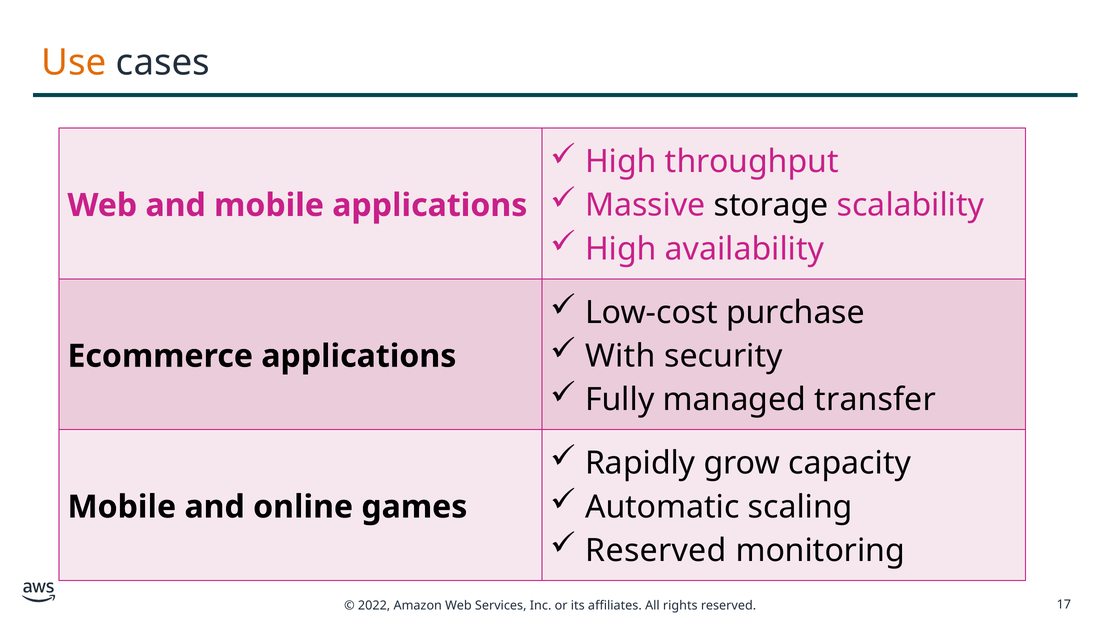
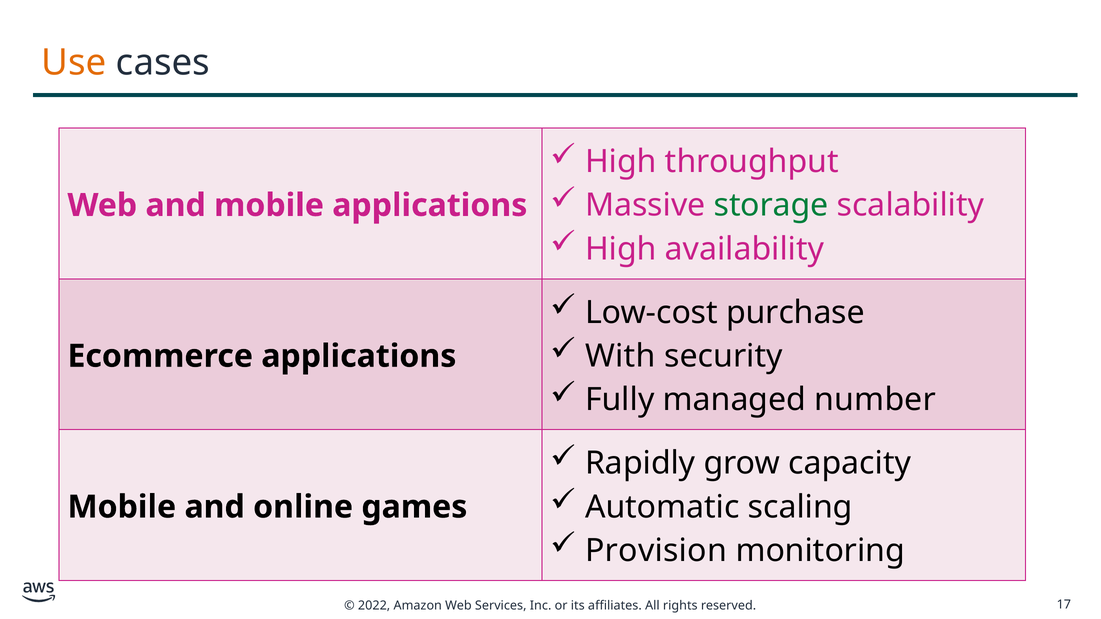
storage colour: black -> green (771, 205)
transfer: transfer -> number (875, 400)
Reserved: Reserved -> Provision (656, 551)
